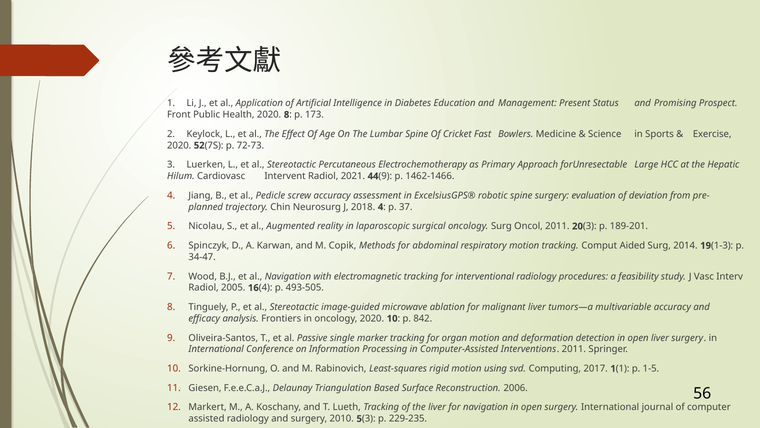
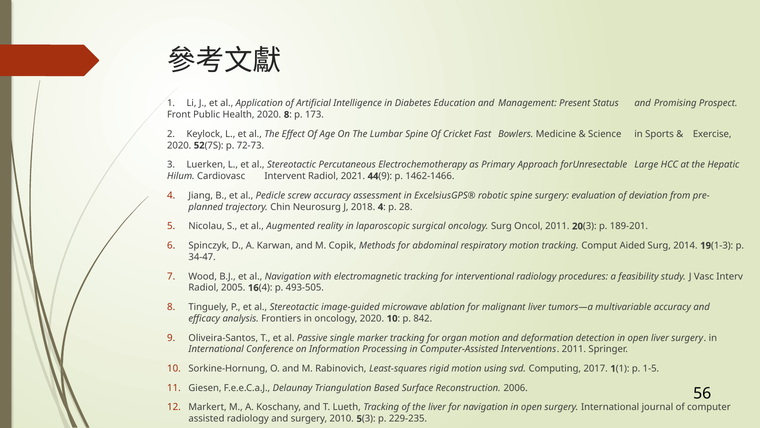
37: 37 -> 28 (406, 207)
